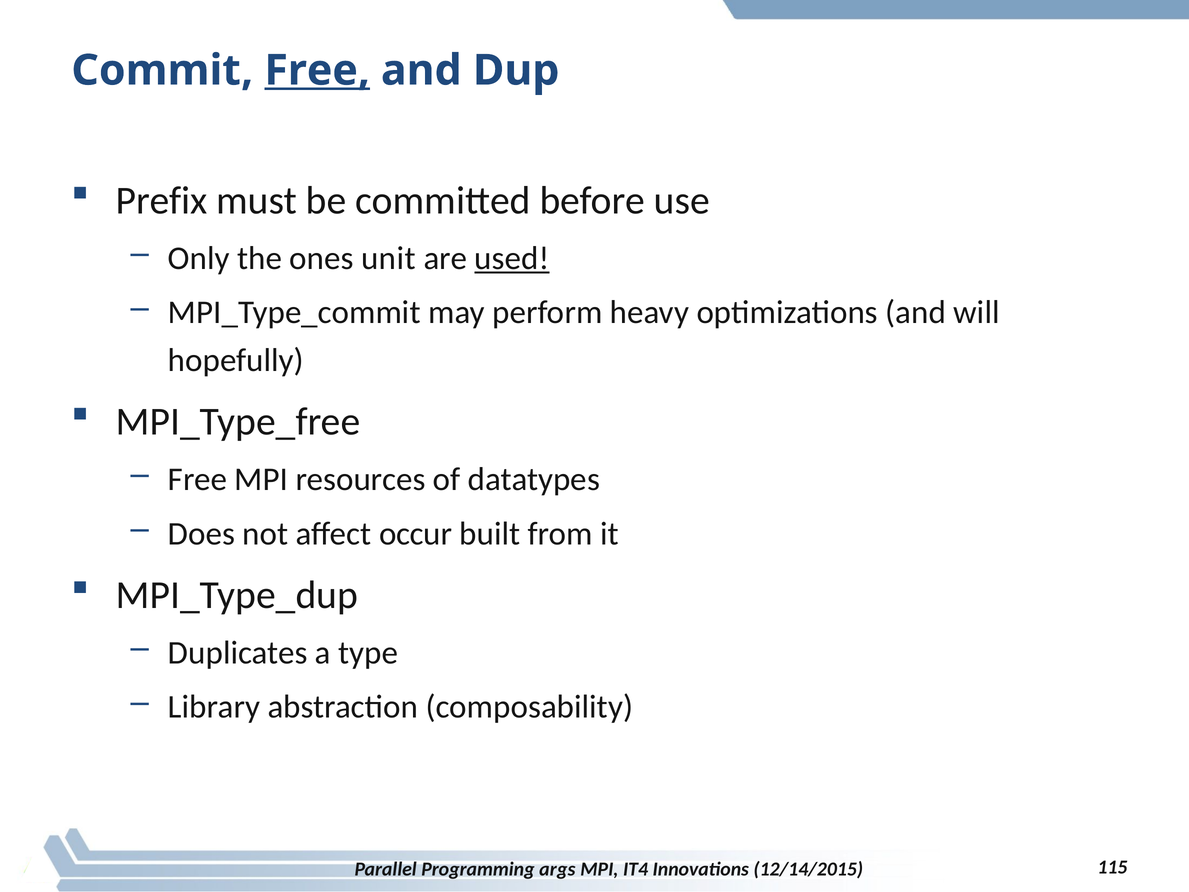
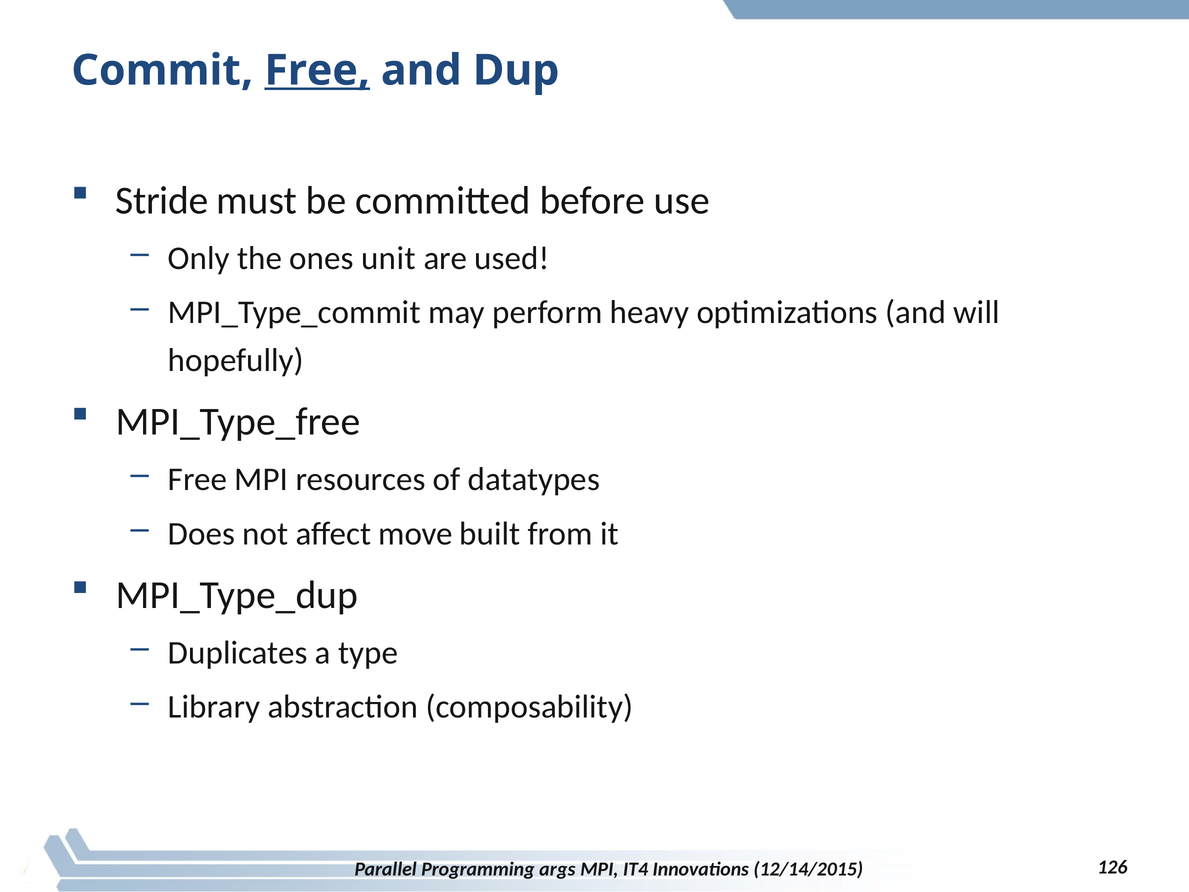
Prefix: Prefix -> Stride (162, 201)
used underline: present -> none (512, 258)
occur: occur -> move (416, 533)
115: 115 -> 126 (1113, 867)
